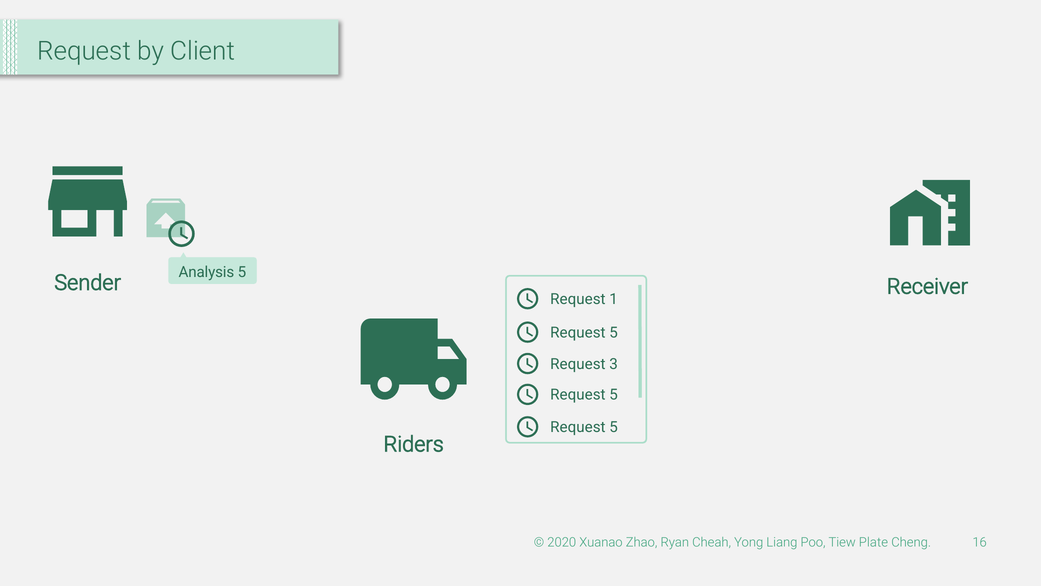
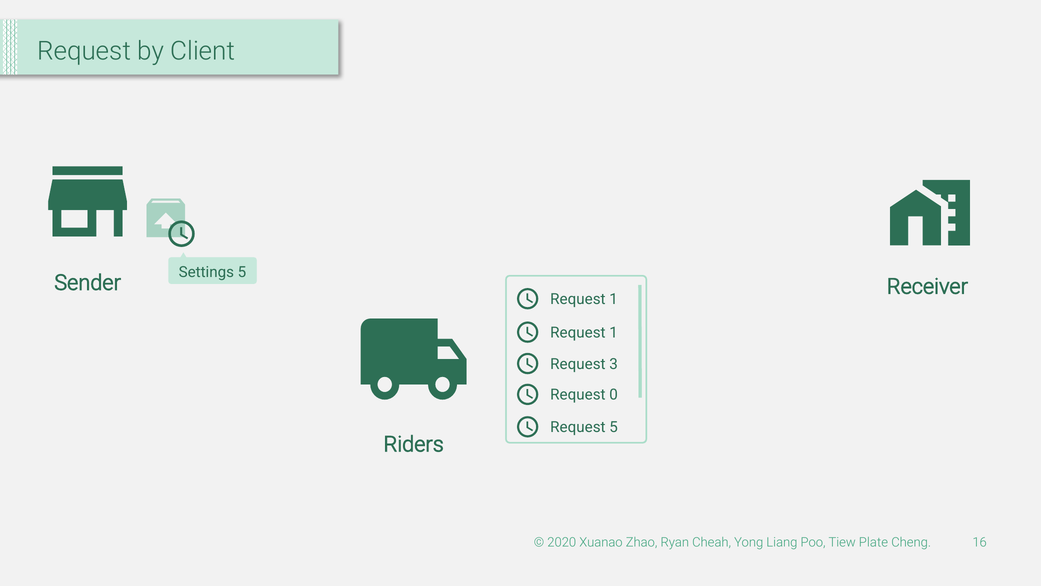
Analysis: Analysis -> Settings (206, 272)
5: 5 -> 1 (614, 332)
5: 5 -> 0 (614, 395)
